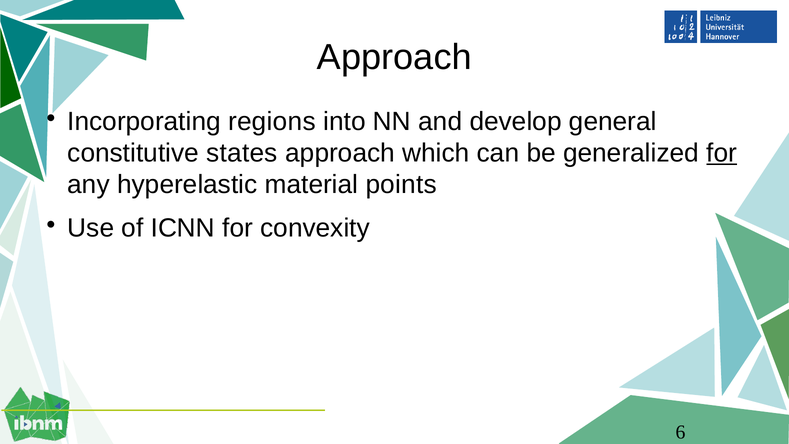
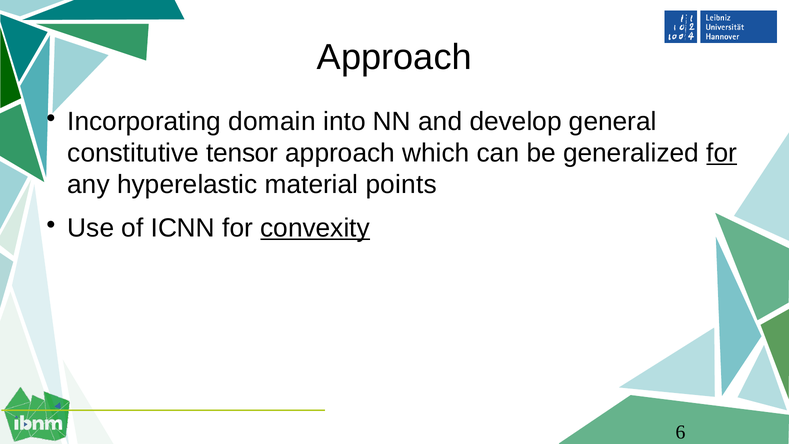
regions: regions -> domain (272, 121)
states: states -> tensor (242, 153)
convexity underline: none -> present (315, 228)
